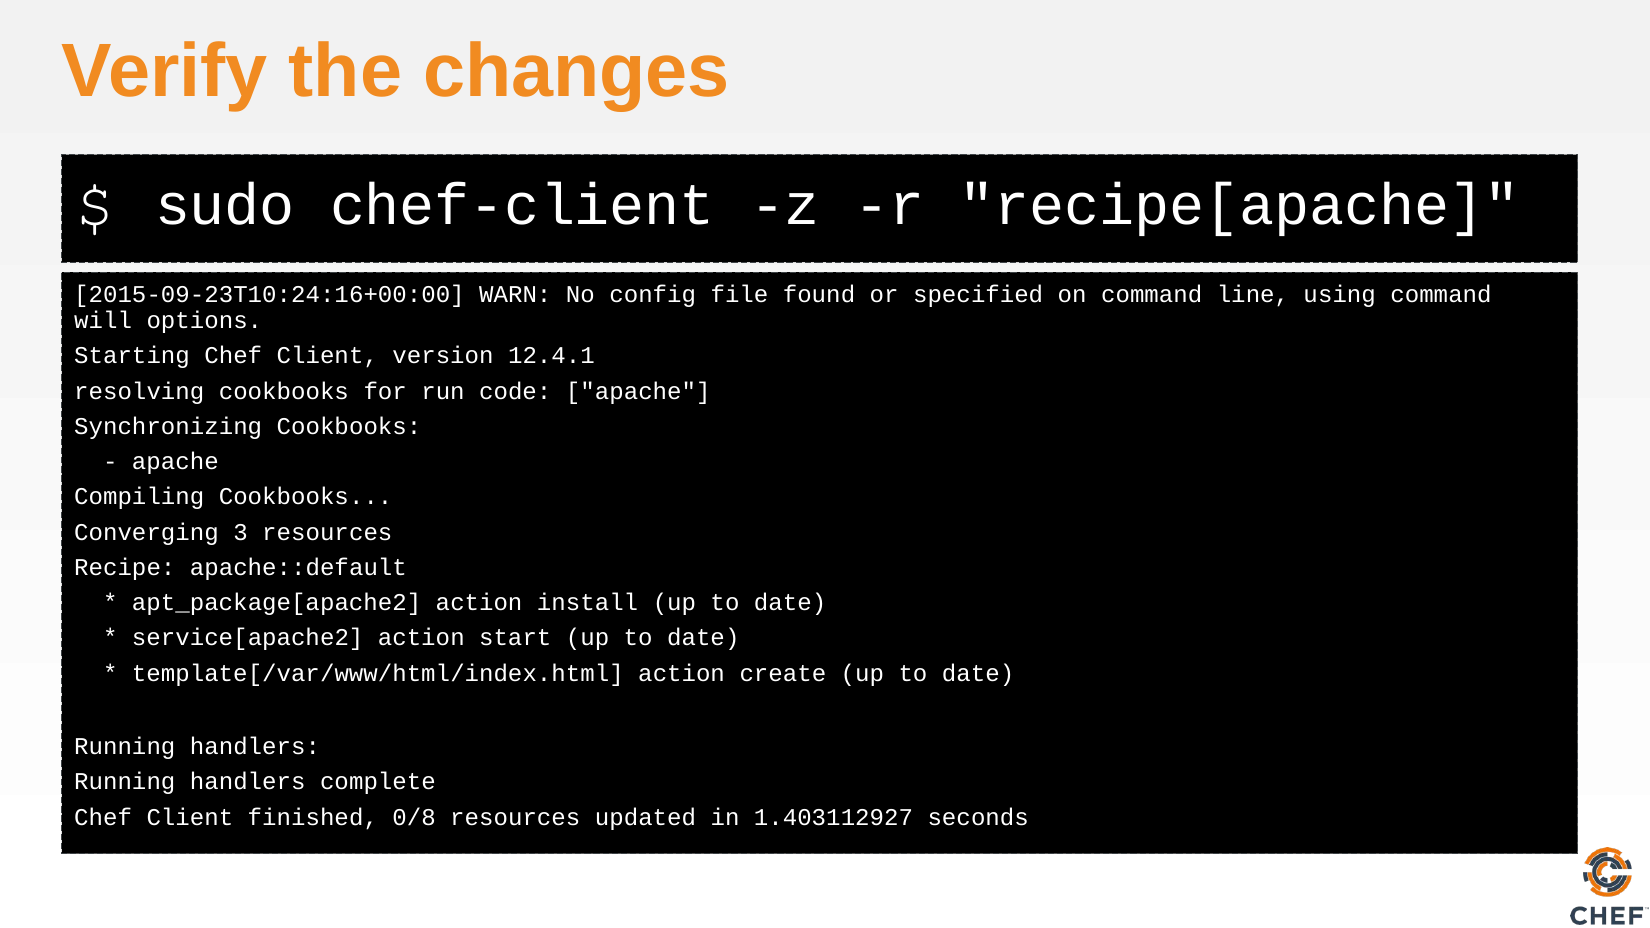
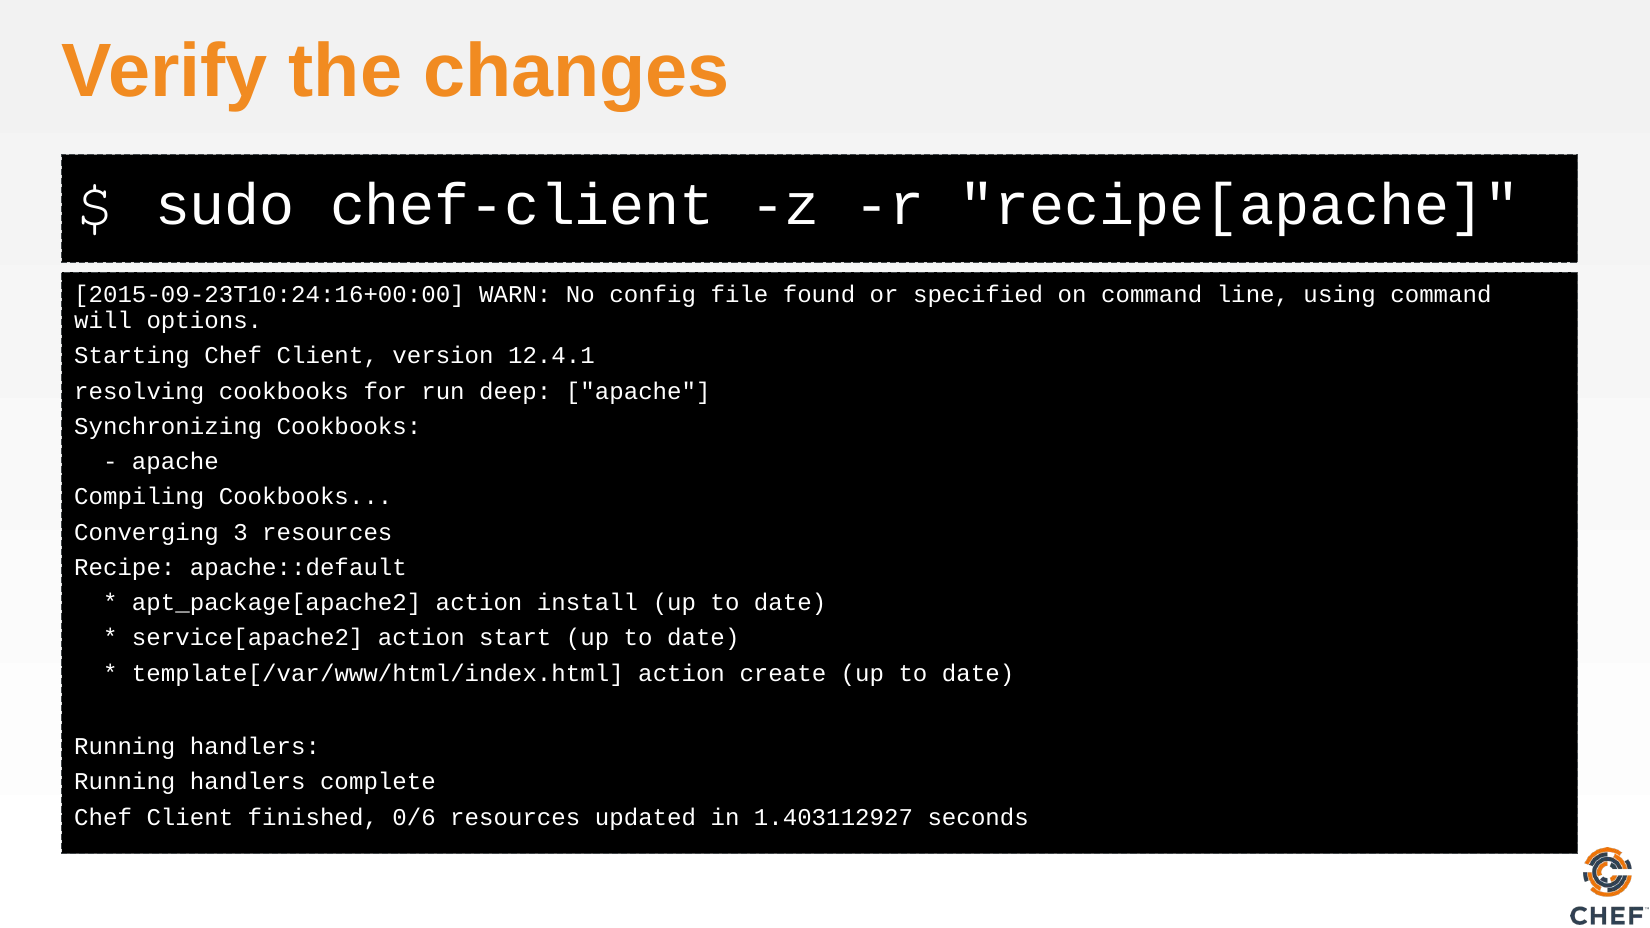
code: code -> deep (515, 391)
0/8: 0/8 -> 0/6 (414, 817)
